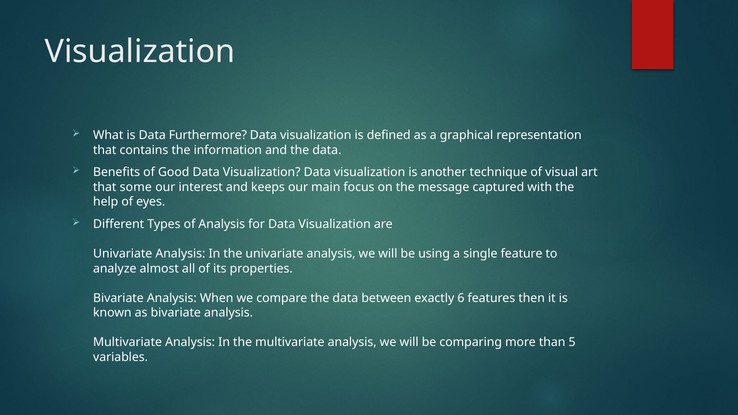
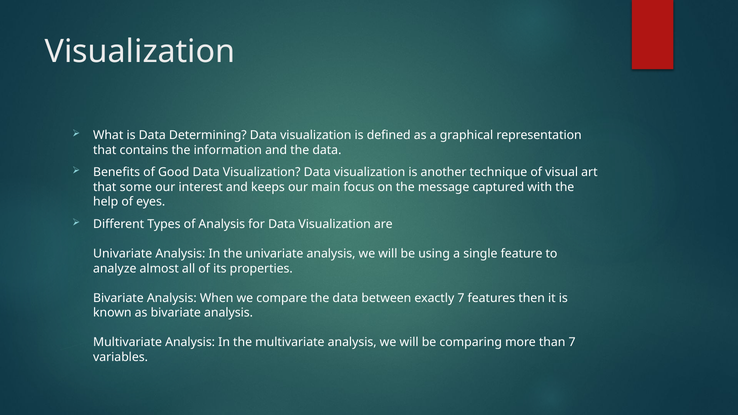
Furthermore: Furthermore -> Determining (208, 135)
exactly 6: 6 -> 7 (461, 298)
than 5: 5 -> 7 (572, 343)
